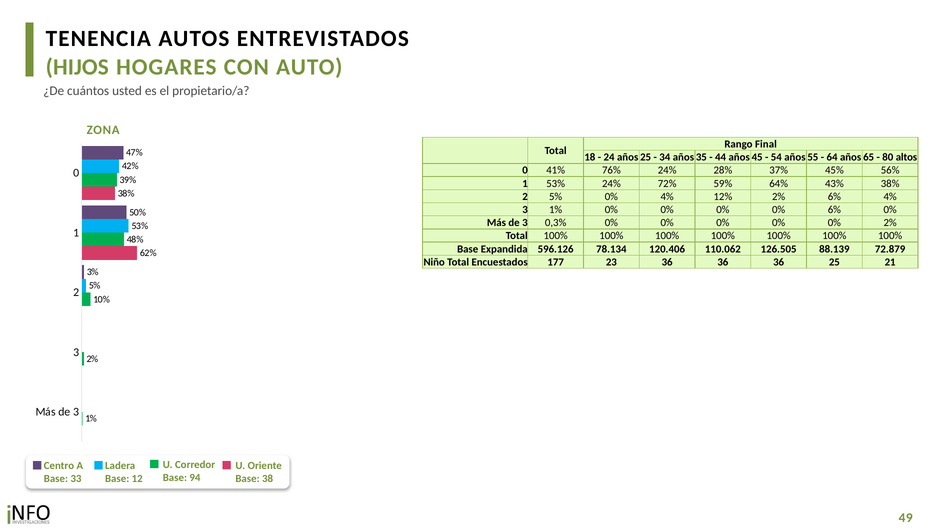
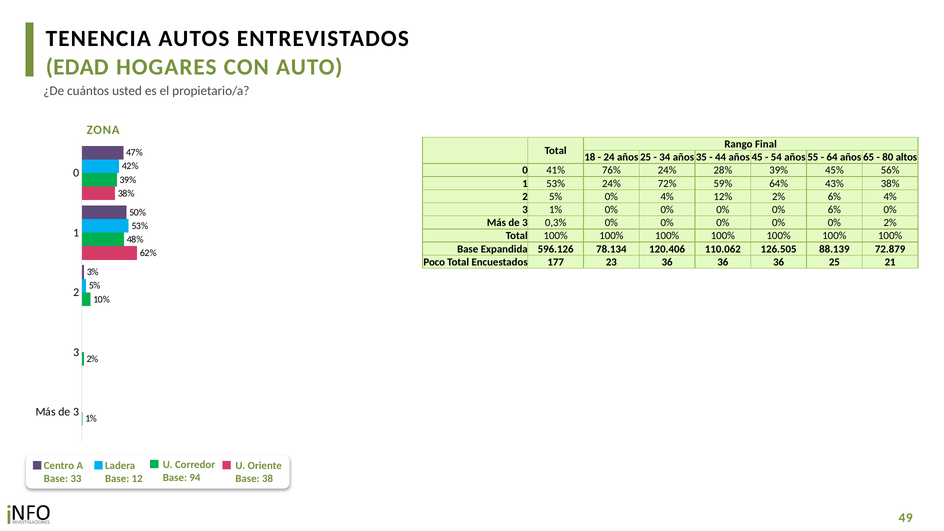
HIJOS: HIJOS -> EDAD (77, 67)
28% 37%: 37% -> 39% (779, 170)
Niño: Niño -> Poco (434, 262)
